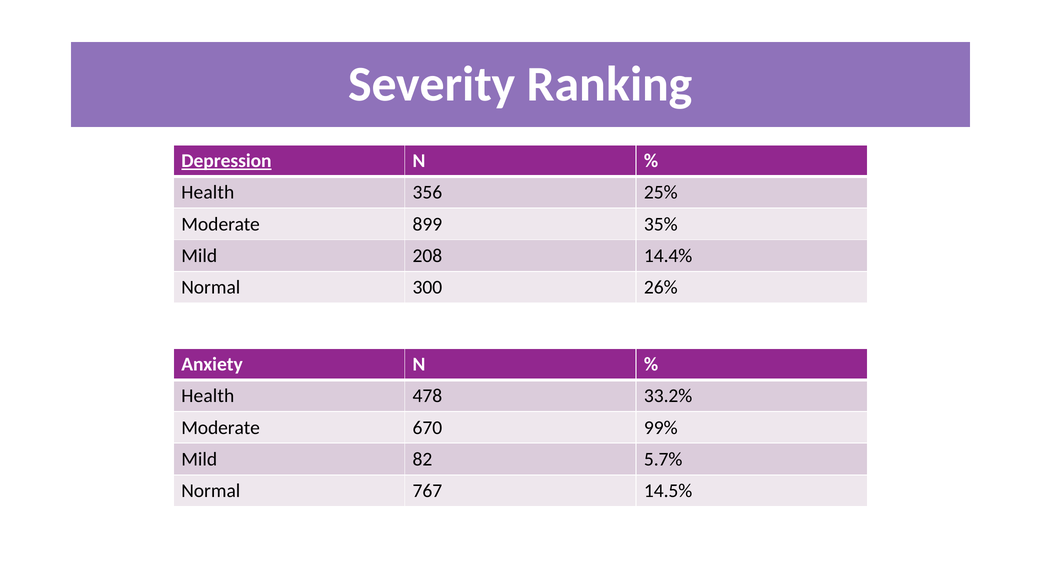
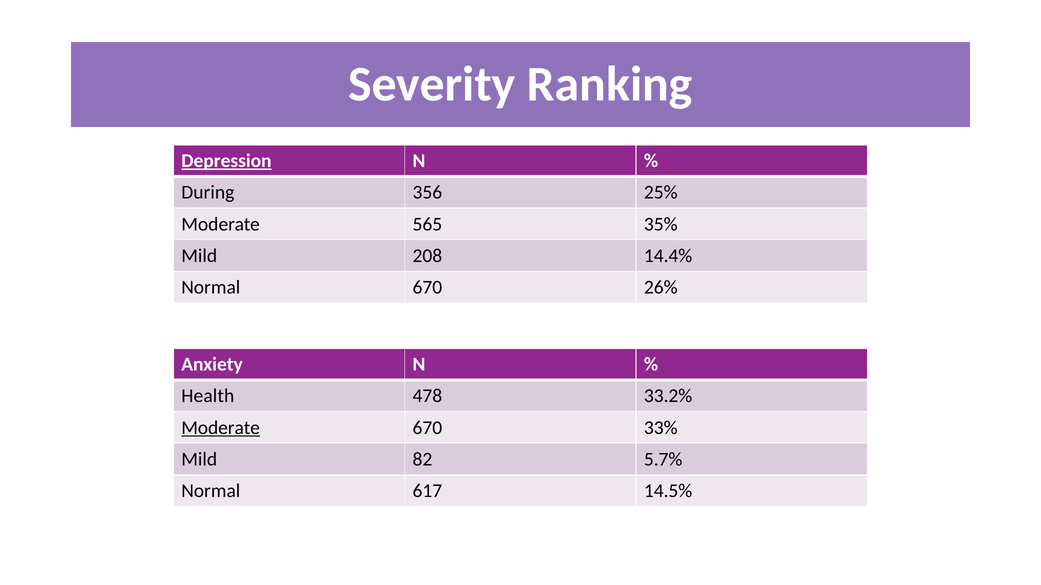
Health: Health -> During (208, 193)
899: 899 -> 565 (427, 224)
Normal 300: 300 -> 670 (427, 288)
Moderate underline: none -> present (221, 428)
99%: 99% -> 33% (661, 428)
767: 767 -> 617 (427, 491)
